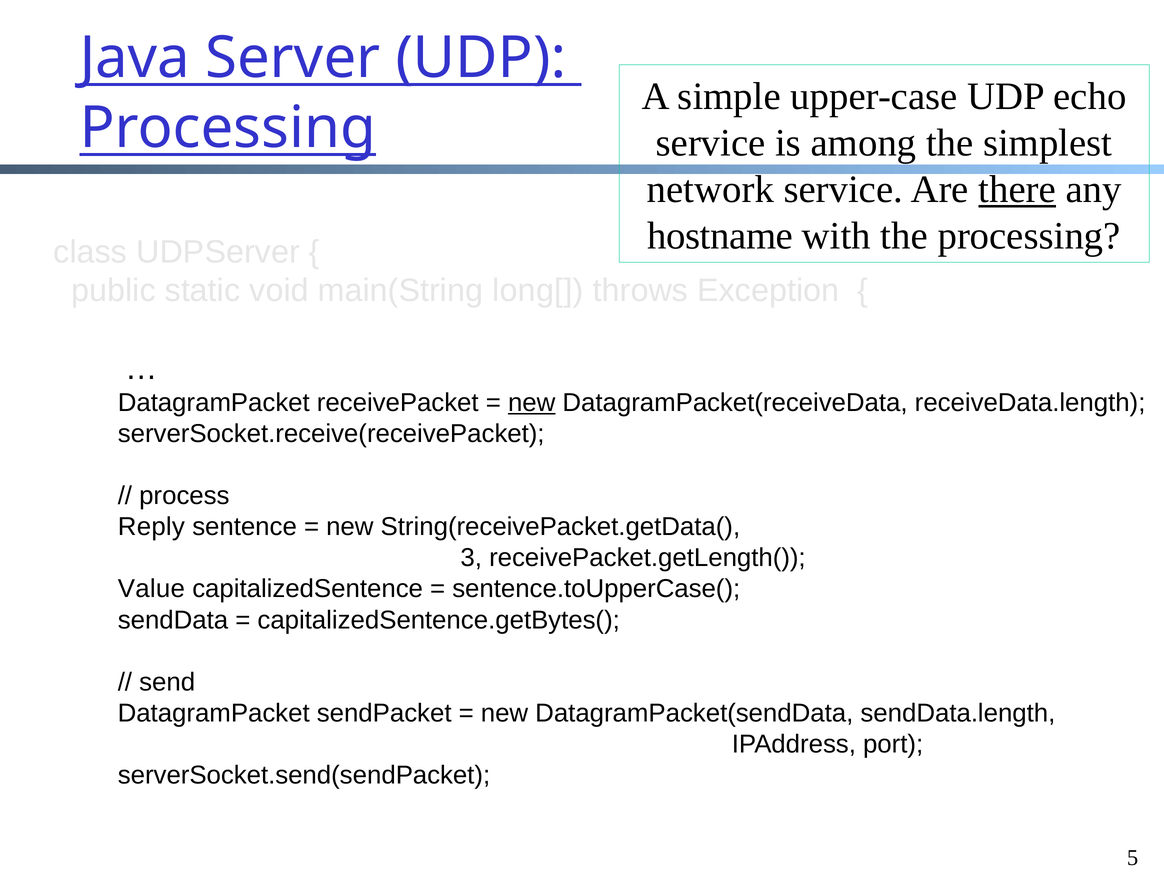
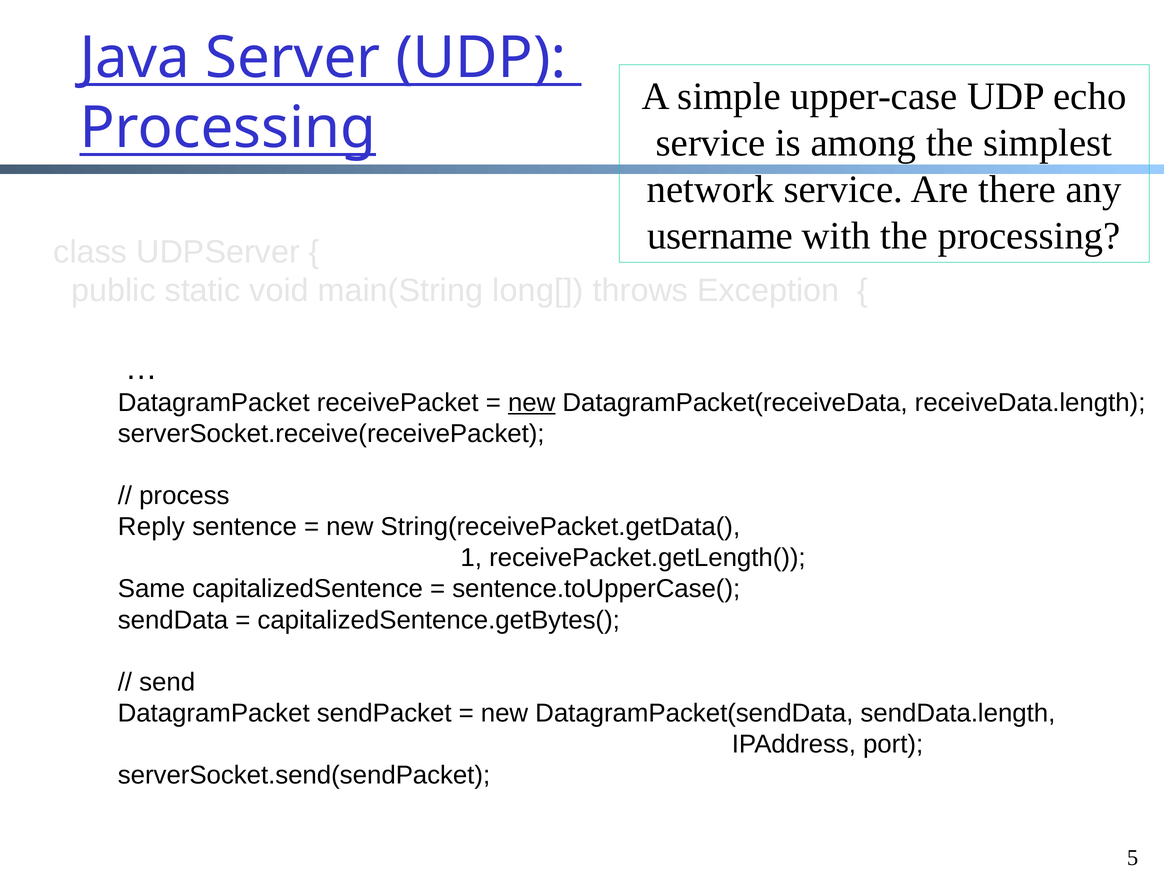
there underline: present -> none (1017, 190)
hostname: hostname -> username (720, 236)
3: 3 -> 1 (471, 558)
Value: Value -> Same (152, 589)
